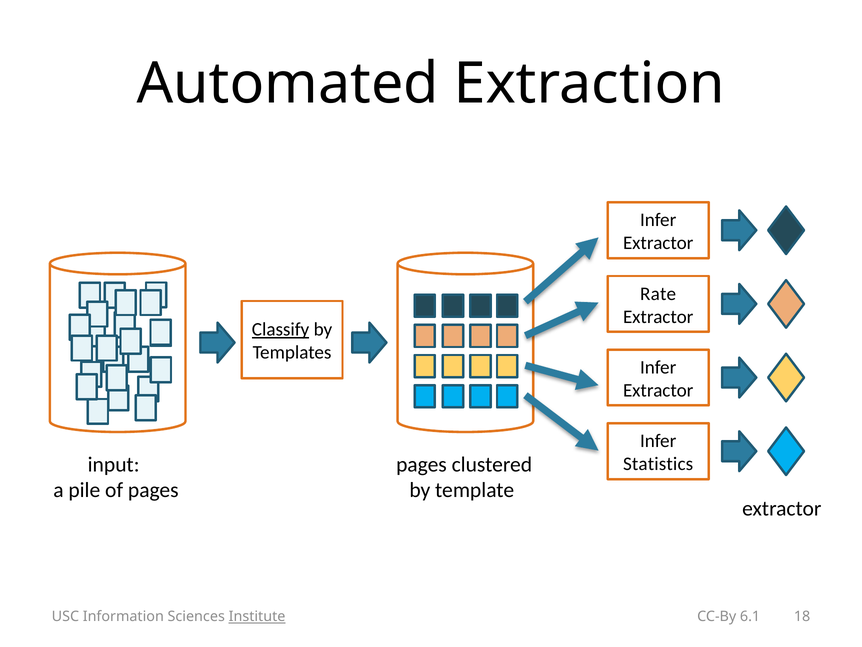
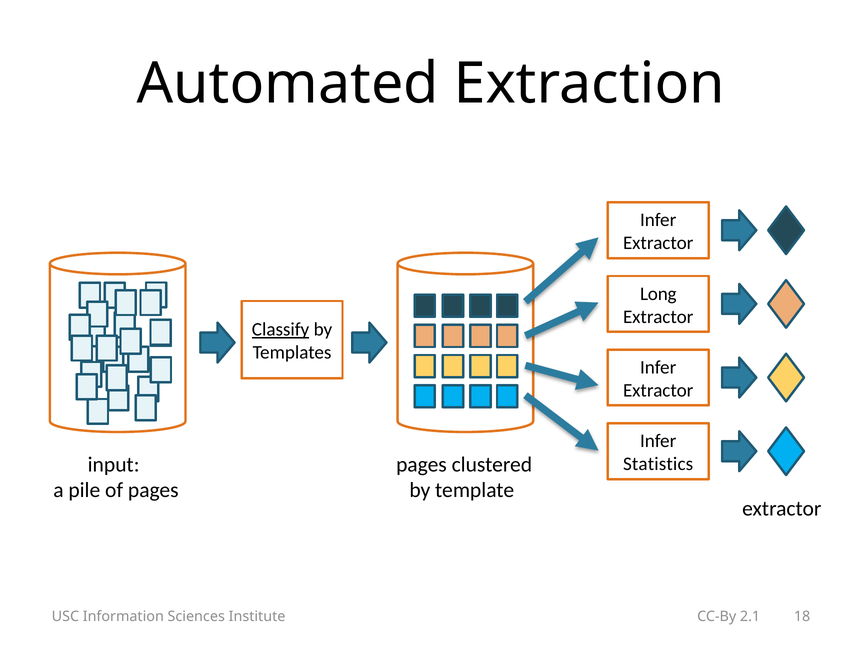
Rate: Rate -> Long (658, 293)
Institute underline: present -> none (257, 616)
6.1: 6.1 -> 2.1 (750, 616)
